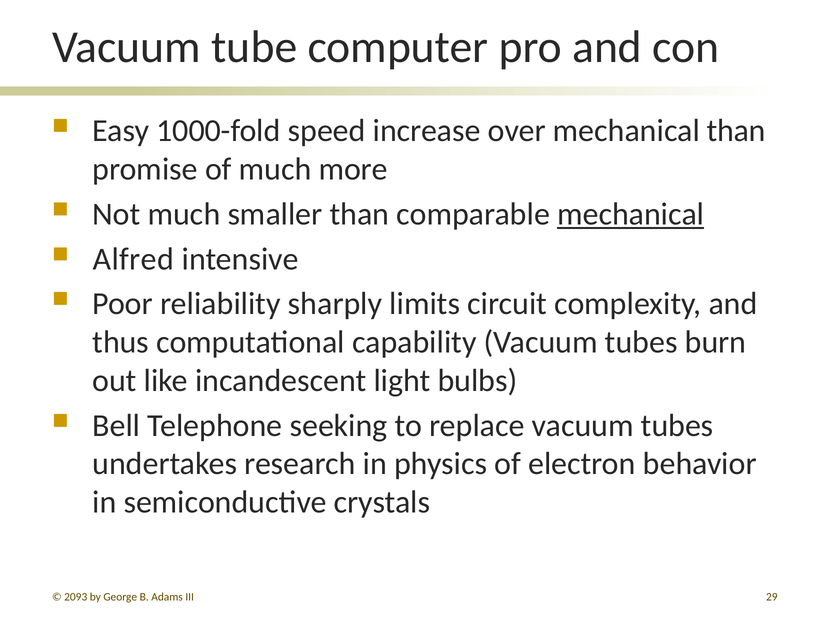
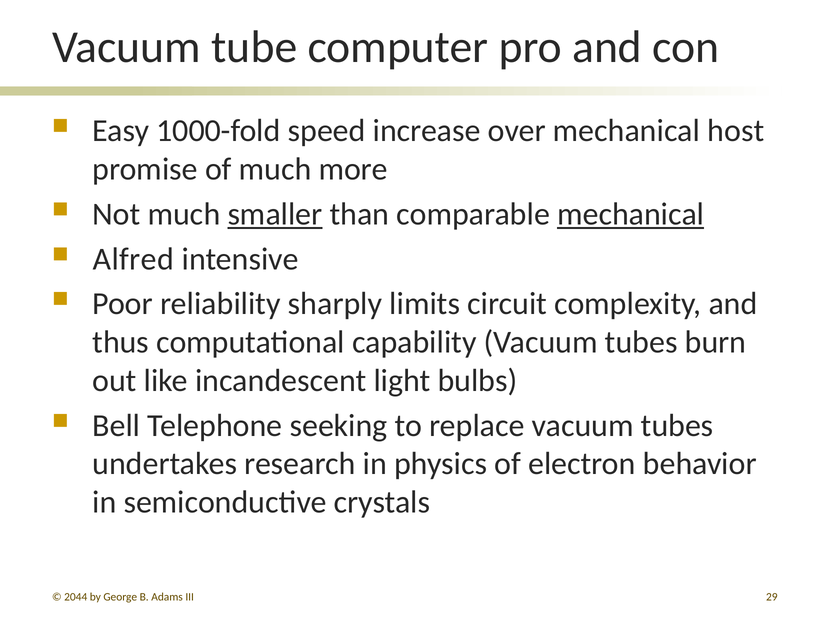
mechanical than: than -> host (736, 131)
smaller underline: none -> present (275, 214)
2093: 2093 -> 2044 (76, 597)
